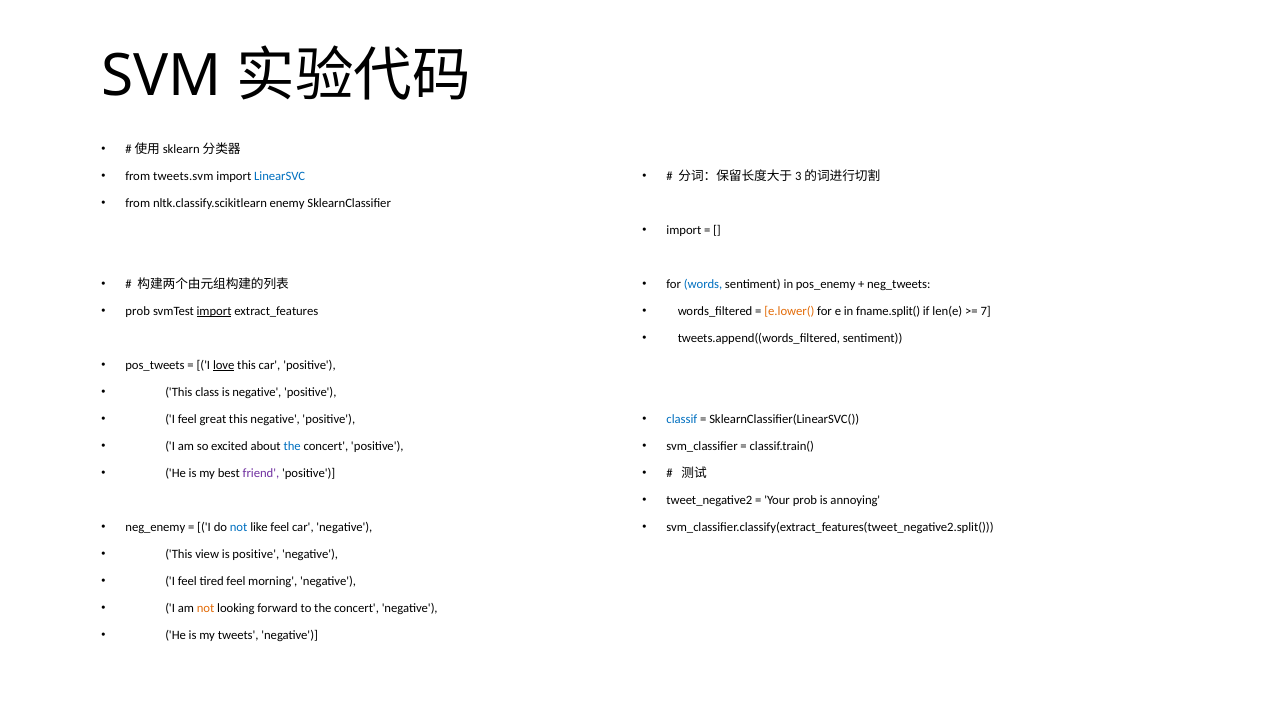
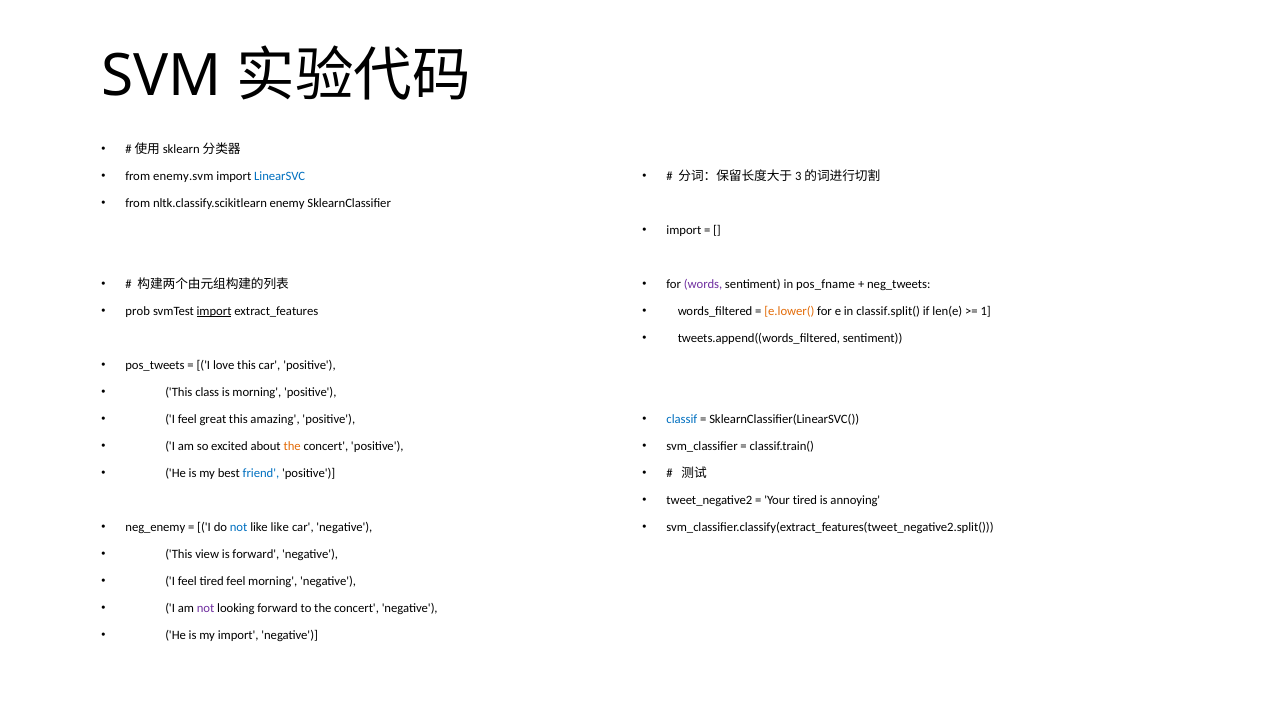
tweets.svm: tweets.svm -> enemy.svm (183, 176)
words colour: blue -> purple (703, 284)
pos_enemy: pos_enemy -> pos_fname (825, 284)
fname.split(: fname.split( -> classif.split( (888, 311)
7: 7 -> 1 (986, 311)
love underline: present -> none (224, 365)
is negative: negative -> morning (257, 392)
this negative: negative -> amazing (275, 419)
the colour: blue -> orange (292, 446)
friend colour: purple -> blue (261, 473)
Your prob: prob -> tired (805, 500)
like feel: feel -> like (280, 527)
is positive: positive -> forward (256, 554)
not colour: orange -> purple (206, 608)
my tweets: tweets -> import (238, 635)
